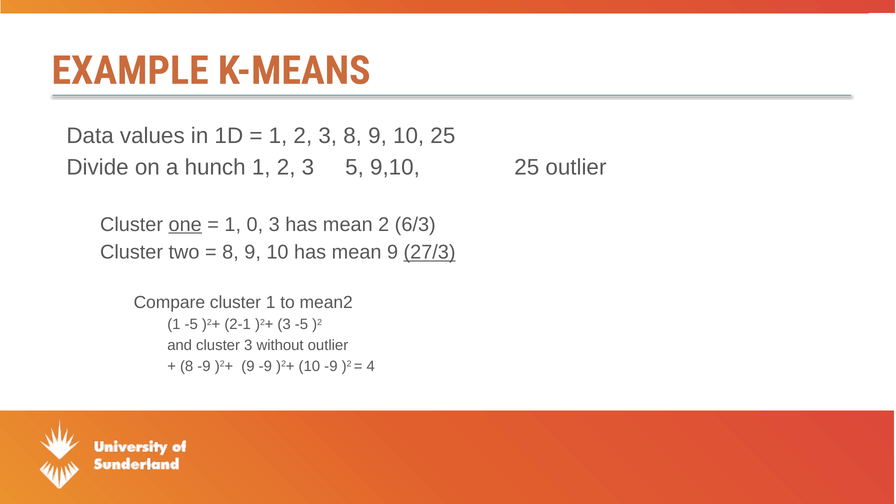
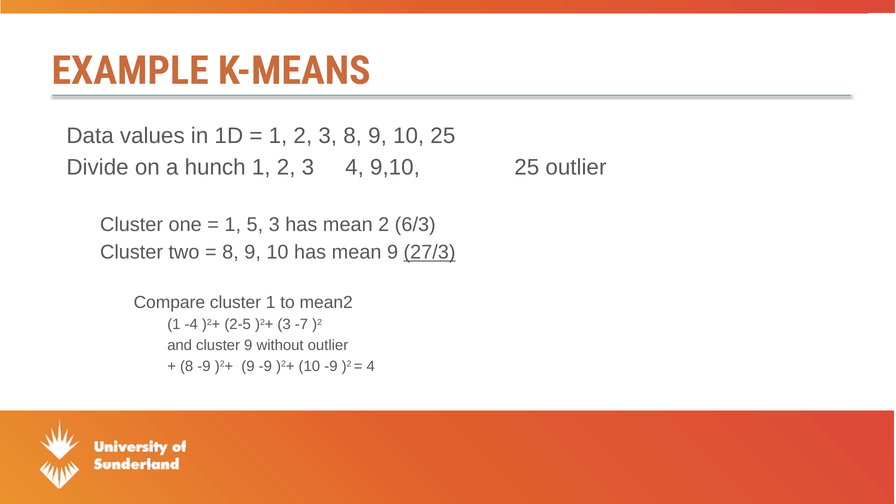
3 5: 5 -> 4 (355, 167)
one underline: present -> none (185, 224)
0: 0 -> 5 (255, 224)
1 -5: -5 -> -4 (191, 325)
2-1: 2-1 -> 2-5 (238, 325)
3 -5: -5 -> -7 (301, 325)
cluster 3: 3 -> 9 (248, 345)
